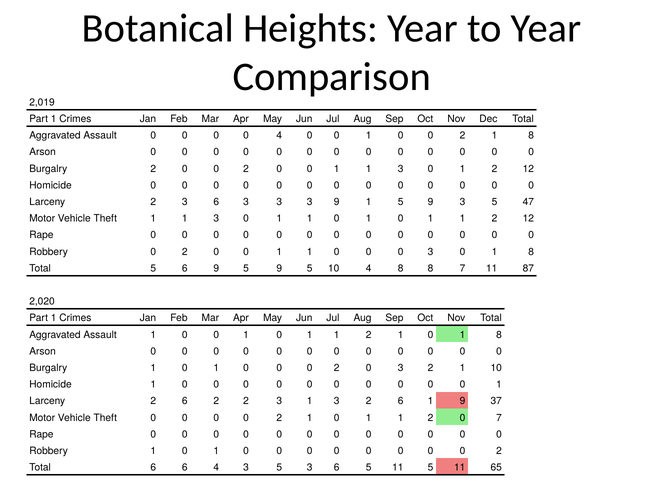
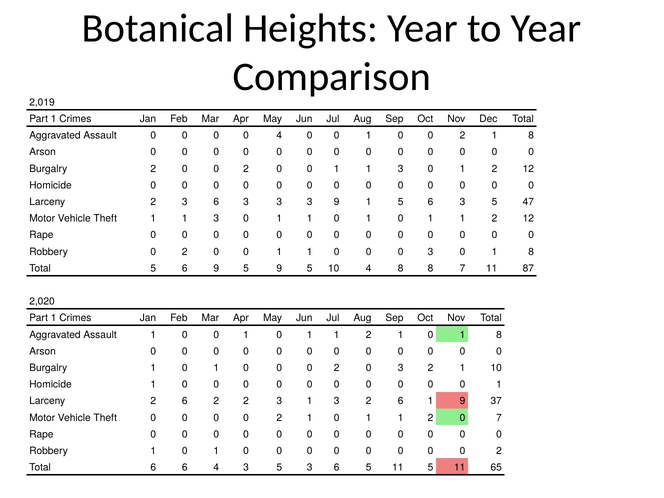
1 5 9: 9 -> 6 (430, 202)
